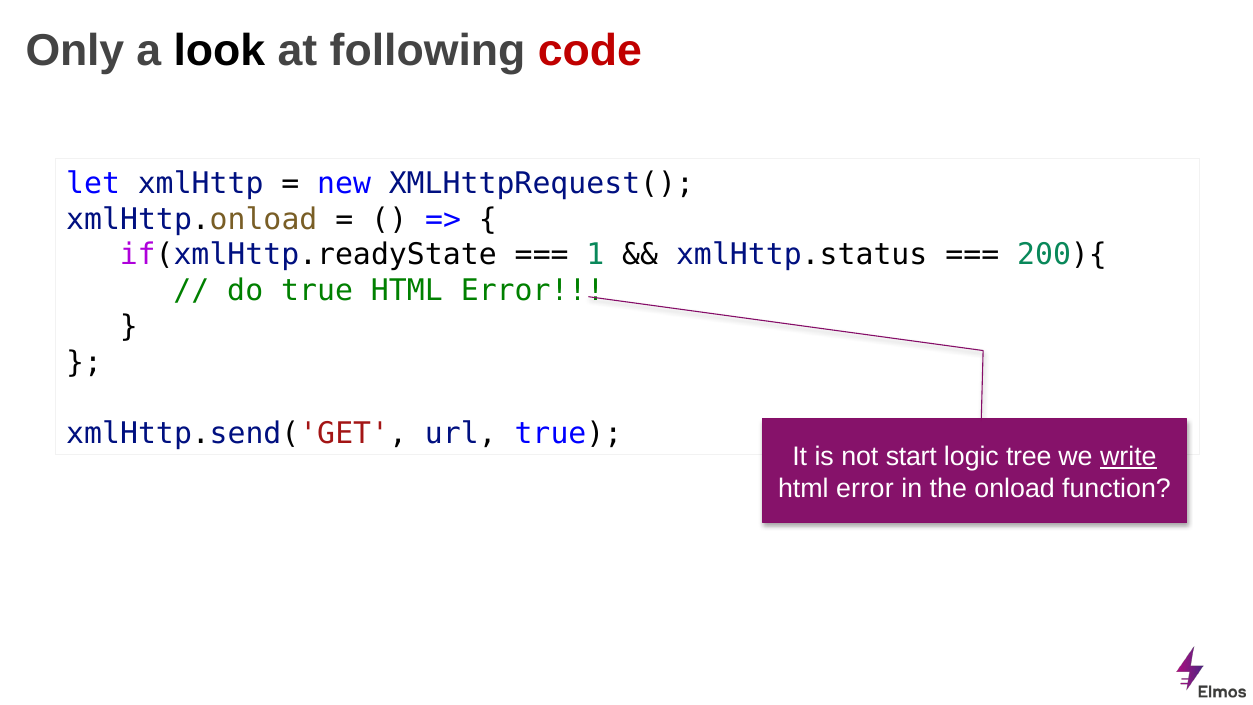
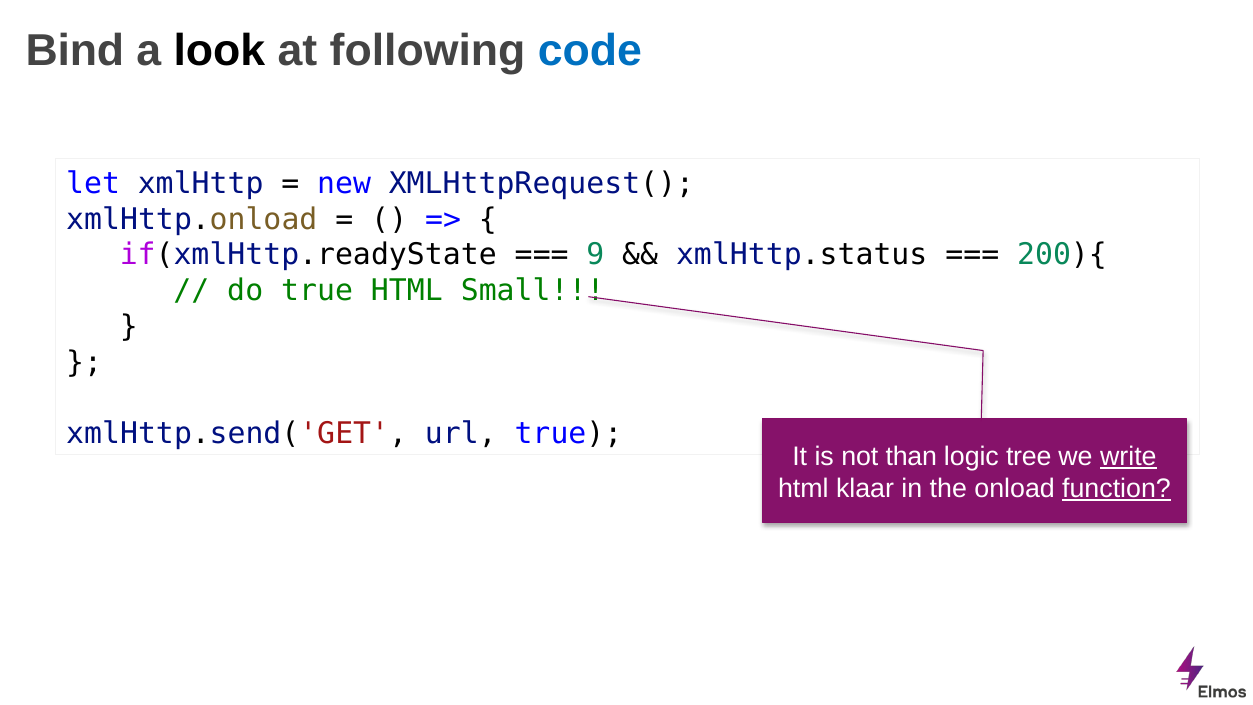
Only: Only -> Bind (75, 51)
code colour: red -> blue (590, 51)
1: 1 -> 9 (595, 255)
Error: Error -> Small (533, 291)
start: start -> than (911, 457)
error: error -> klaar (865, 489)
function underline: none -> present (1117, 489)
